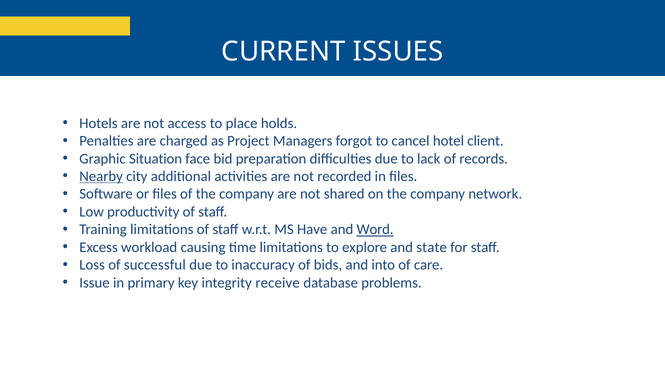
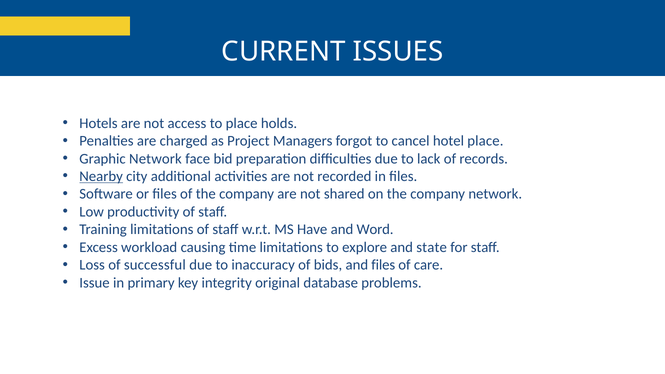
hotel client: client -> place (485, 141)
Graphic Situation: Situation -> Network (155, 159)
Word underline: present -> none (375, 230)
and into: into -> files (383, 265)
receive: receive -> original (278, 283)
